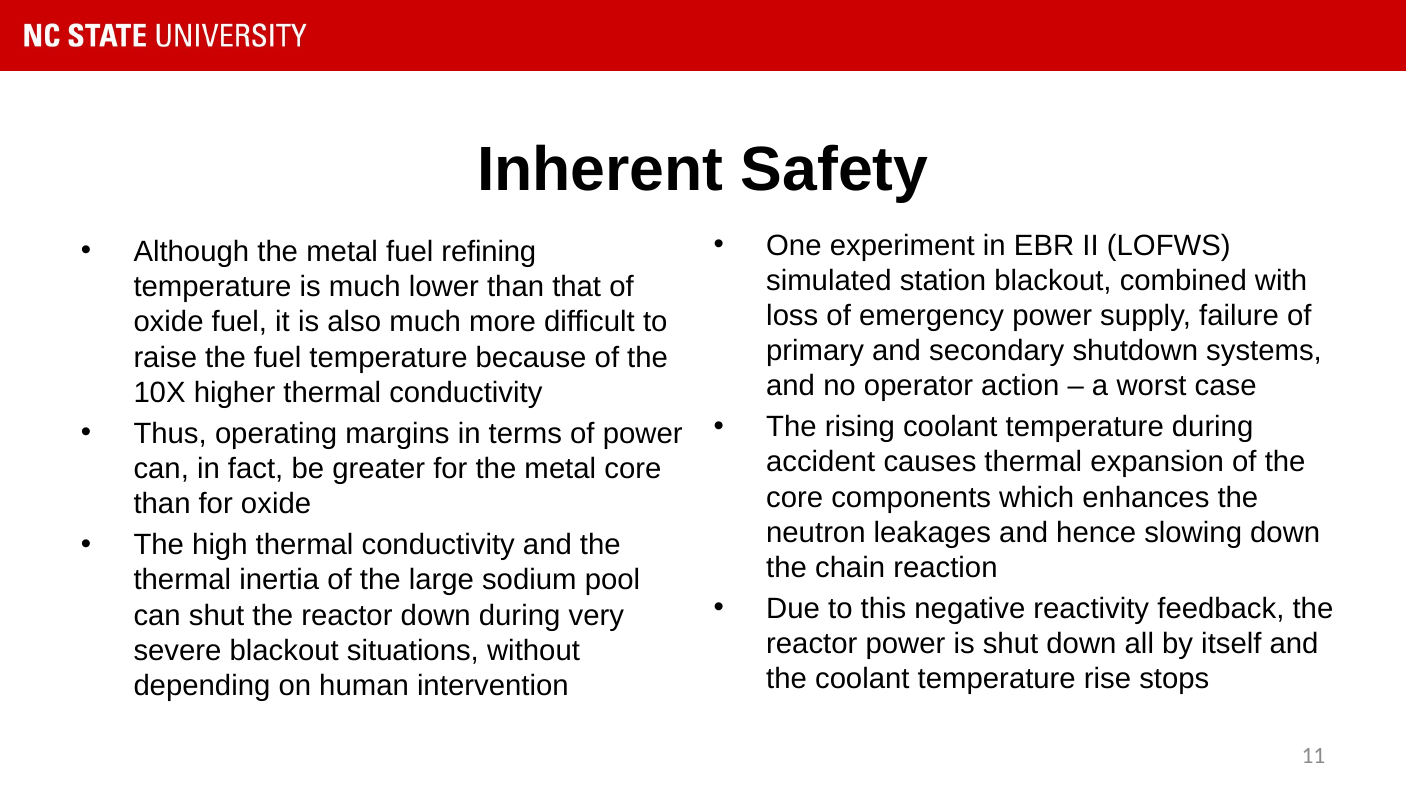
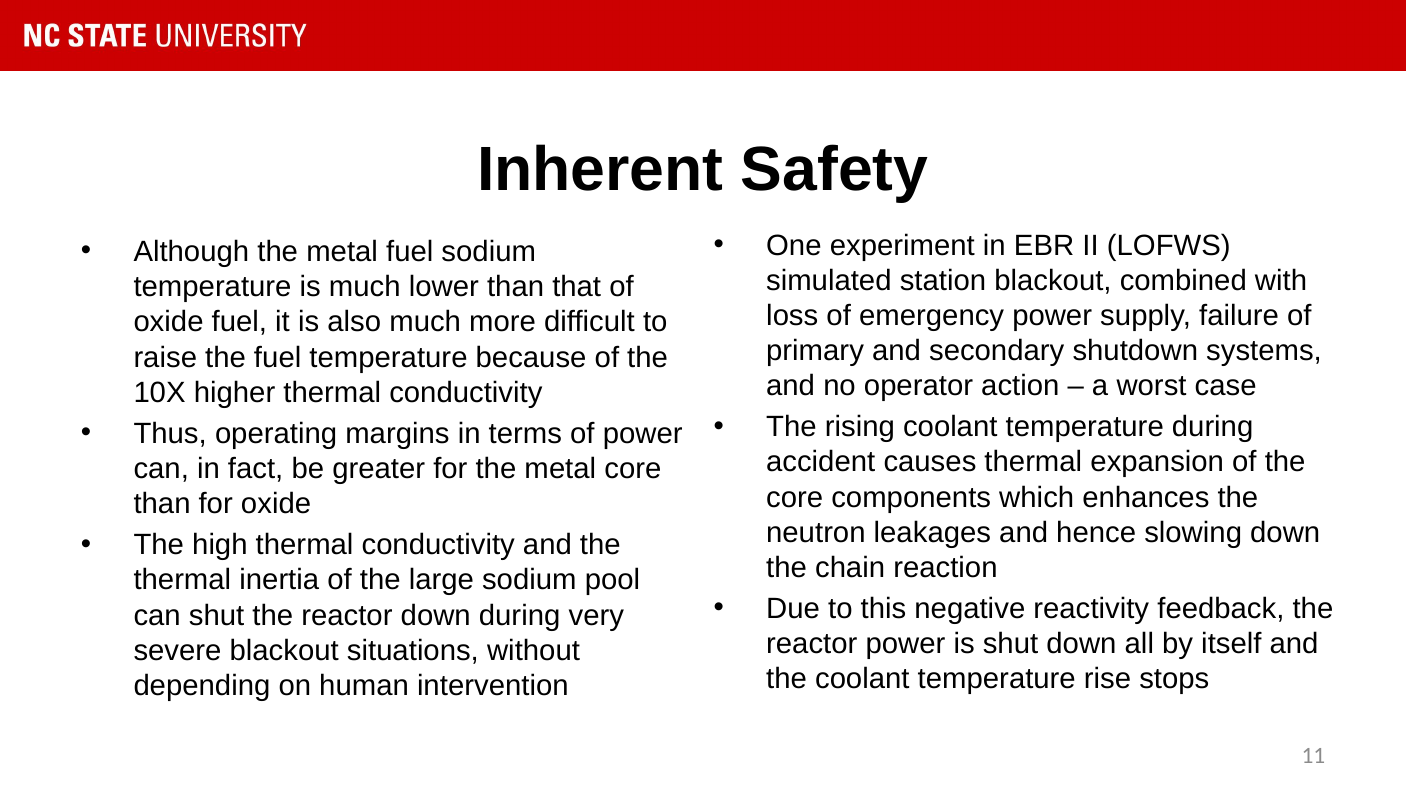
fuel refining: refining -> sodium (489, 252)
